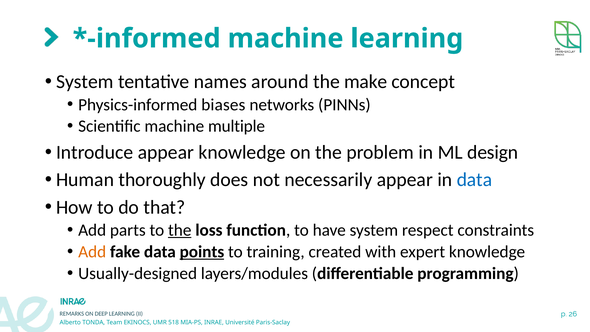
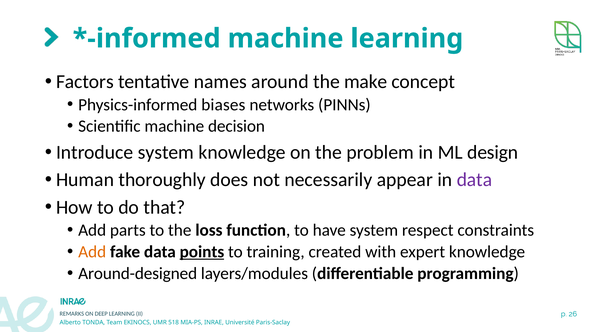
System: System -> Factors (85, 82)
multiple: multiple -> decision (236, 126)
Introduce appear: appear -> system (166, 152)
data colour: blue -> purple (474, 180)
the underline: present -> none (180, 230)
Usually-designed: Usually-designed -> Around-designed (138, 273)
